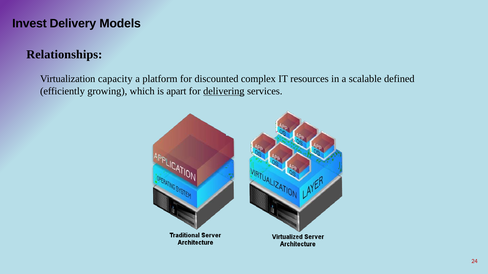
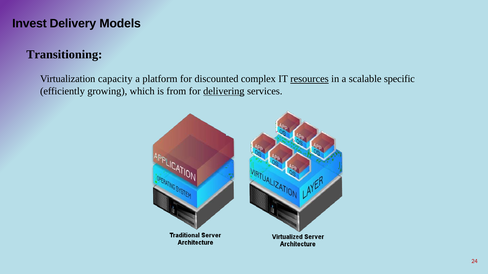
Relationships: Relationships -> Transitioning (64, 54)
resources underline: none -> present (309, 79)
defined: defined -> specific (399, 79)
apart: apart -> from (176, 91)
